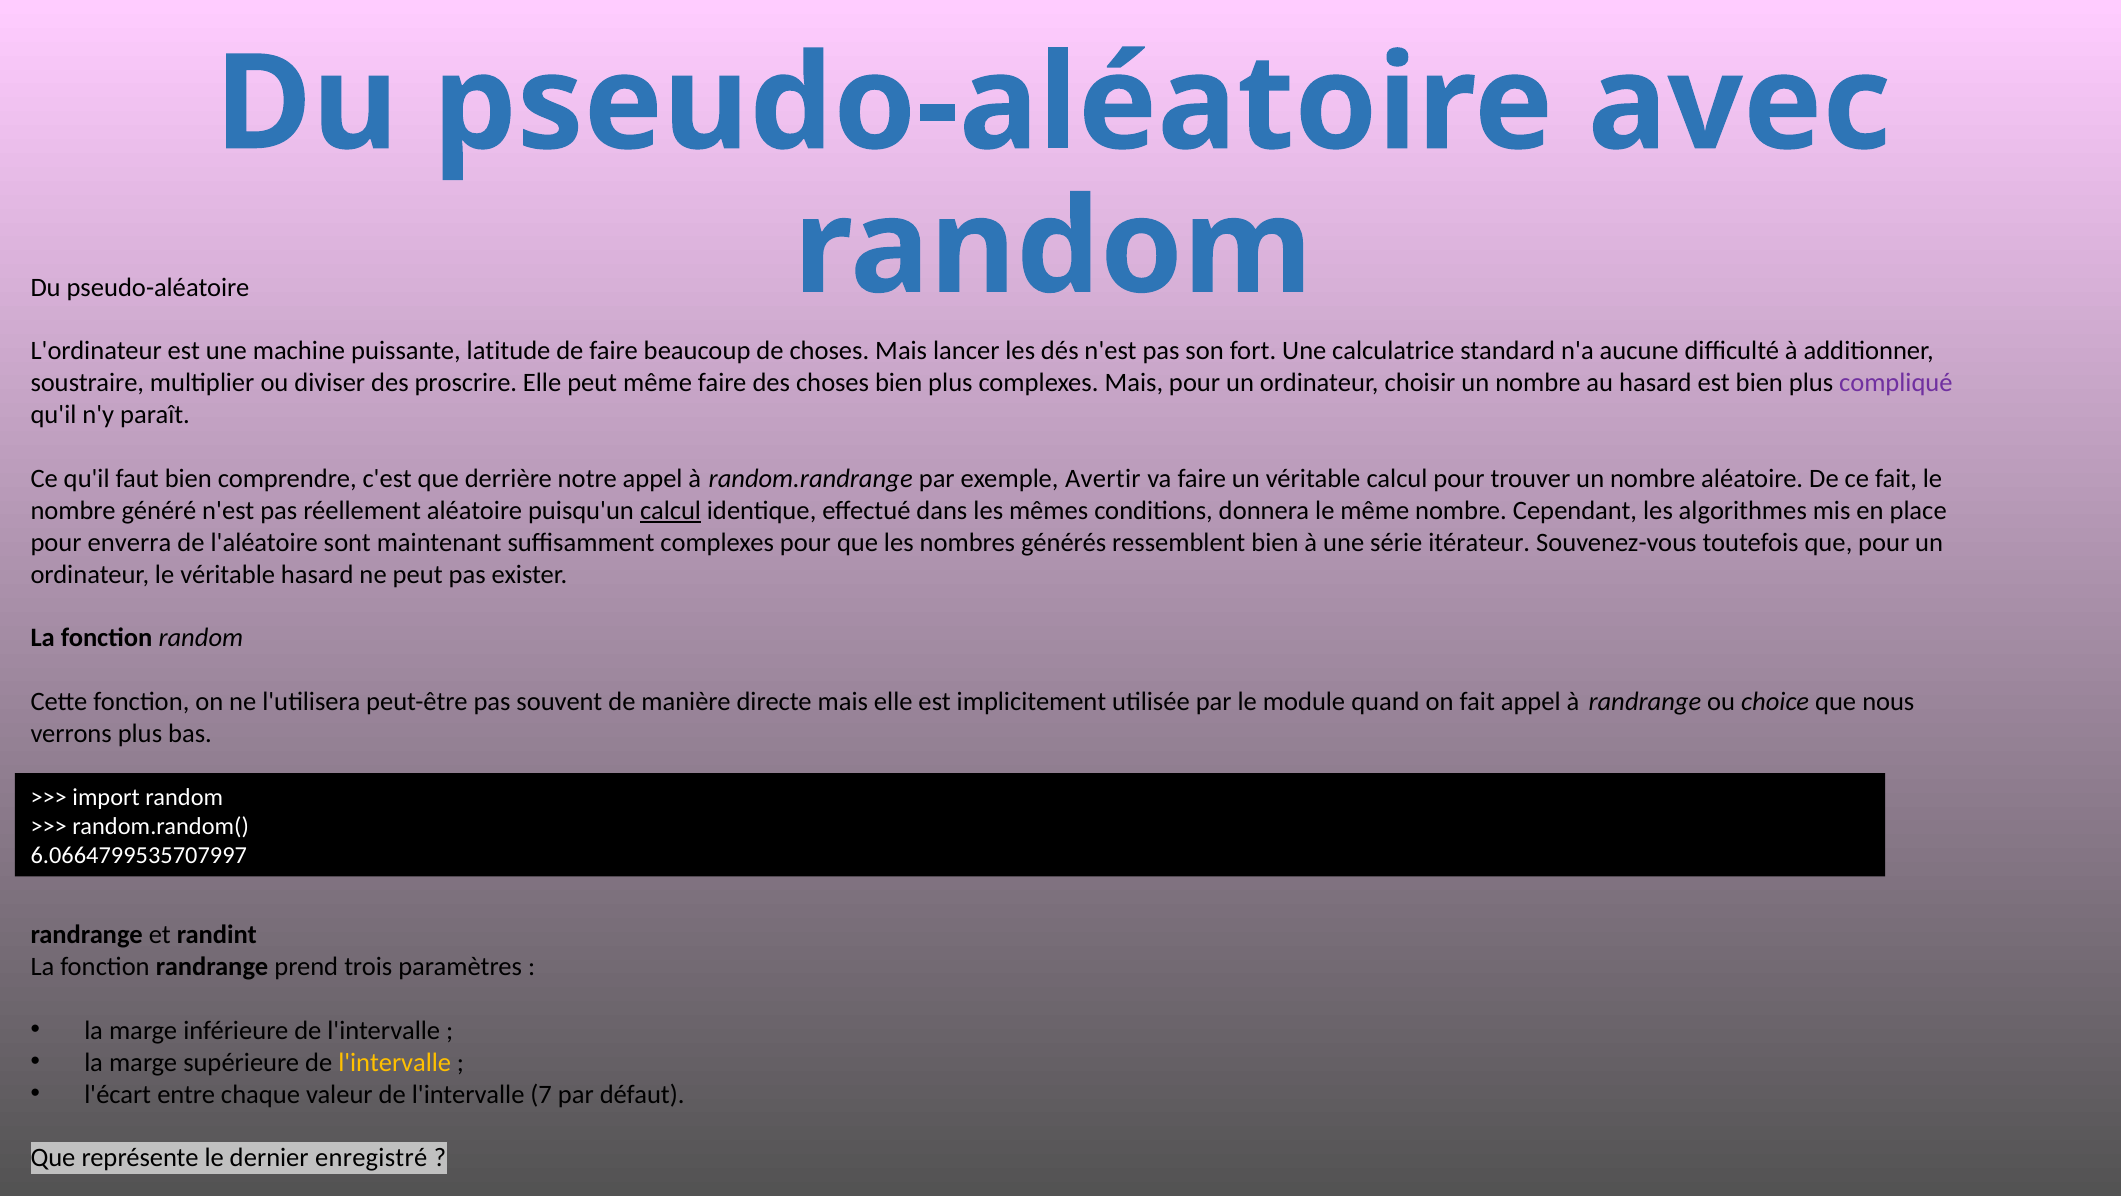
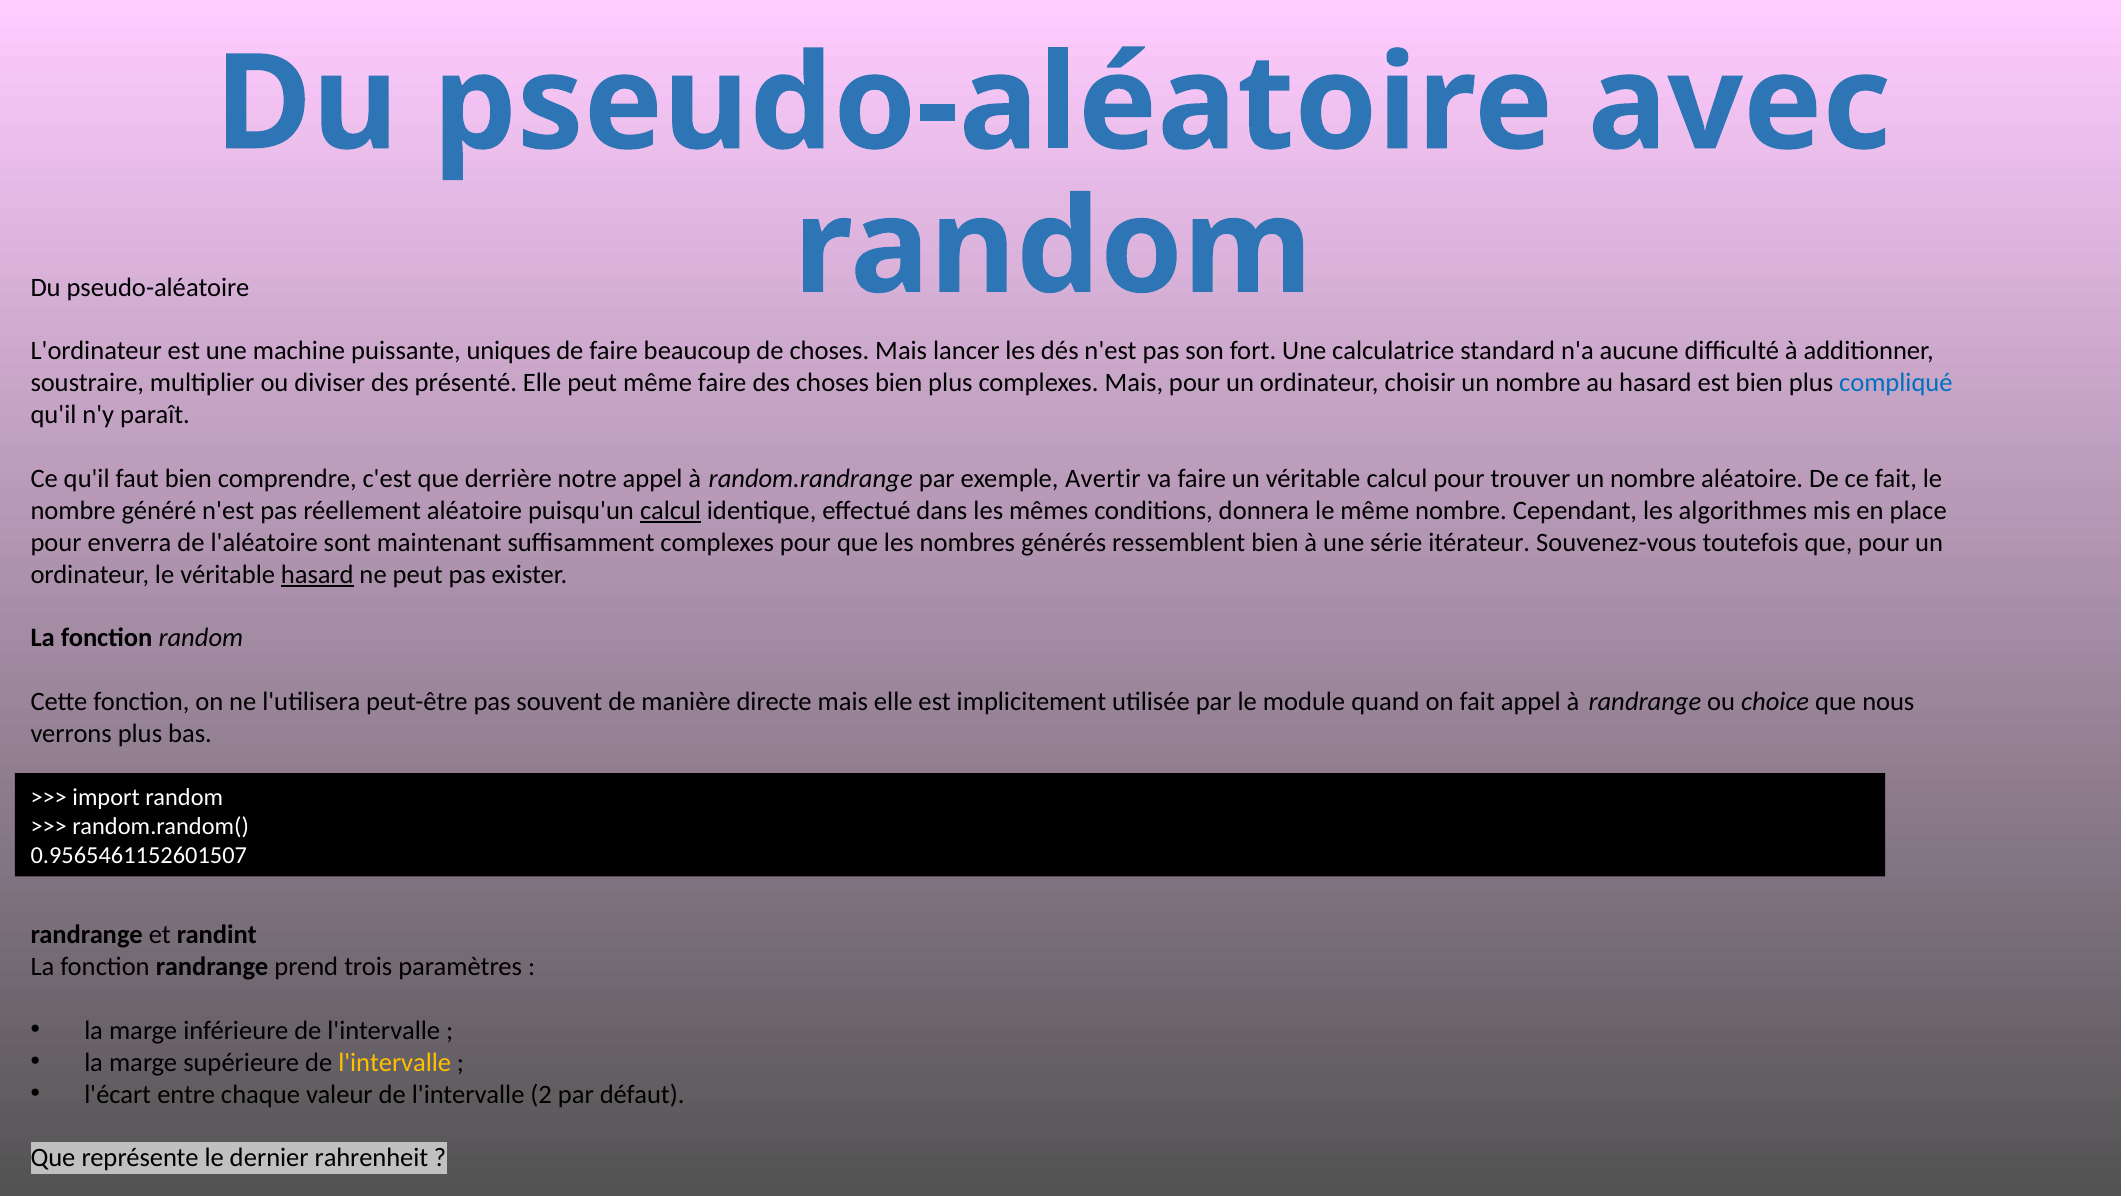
latitude: latitude -> uniques (509, 351)
proscrire: proscrire -> présenté (466, 383)
compliqué colour: purple -> blue (1896, 383)
hasard underline: none -> present (317, 574)
6.0664799535707997: 6.0664799535707997 -> 0.9565461152601507 (139, 856)
7: 7 -> 2 (541, 1094)
enregistré: enregistré -> rahrenheit (371, 1158)
